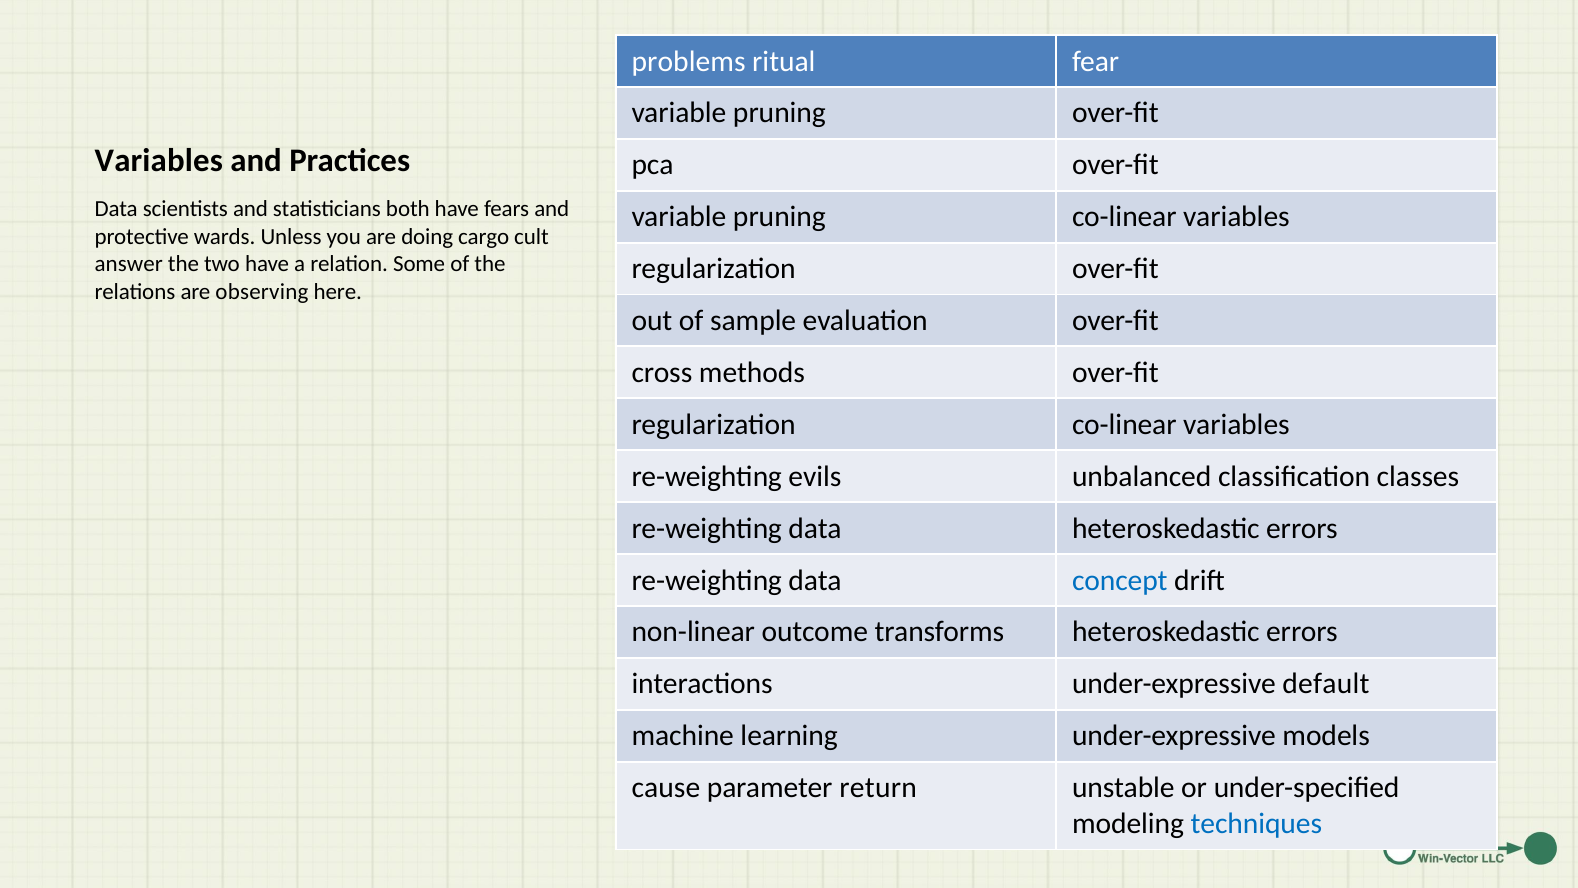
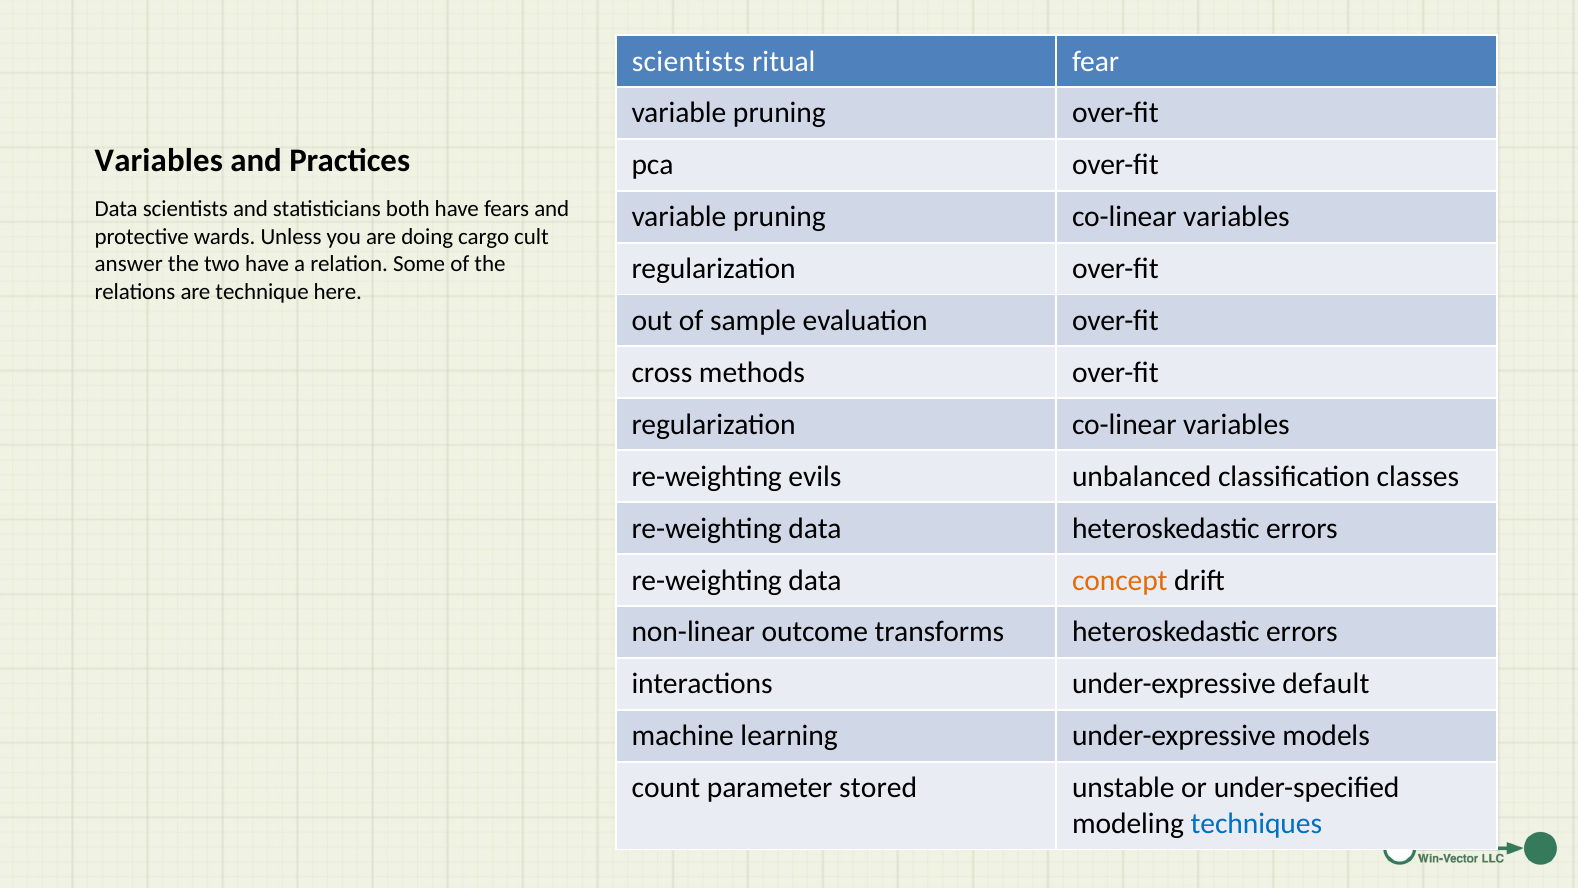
problems: problems -> scientists (688, 61)
observing: observing -> technique (262, 292)
concept colour: blue -> orange (1120, 580)
cause: cause -> count (666, 788)
return: return -> stored (878, 788)
